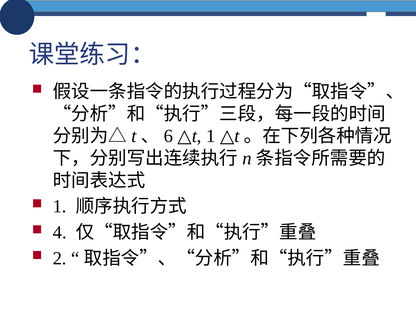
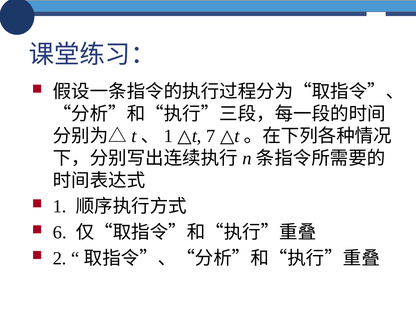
6: 6 -> 1 (168, 136)
△t 1: 1 -> 7 (211, 136)
4: 4 -> 6 (60, 232)
